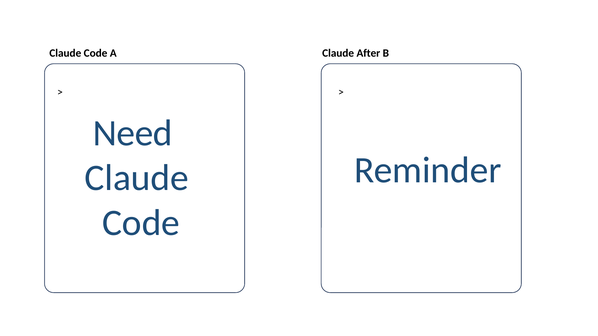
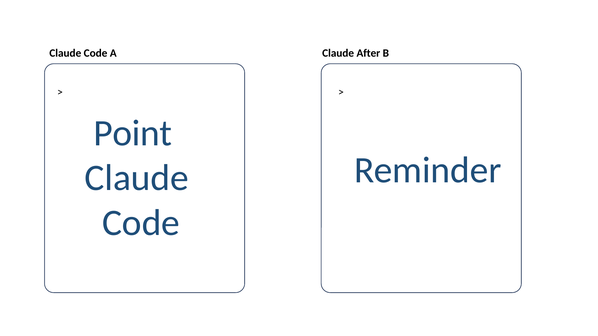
Need: Need -> Point (133, 133)
